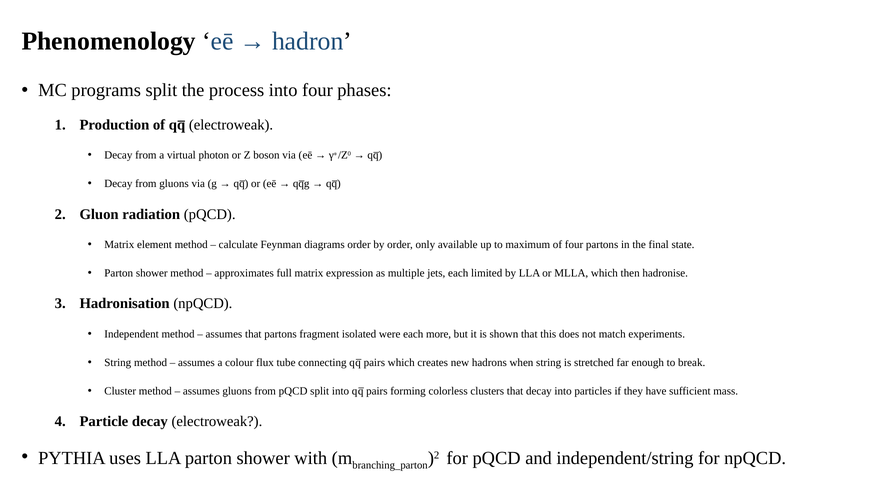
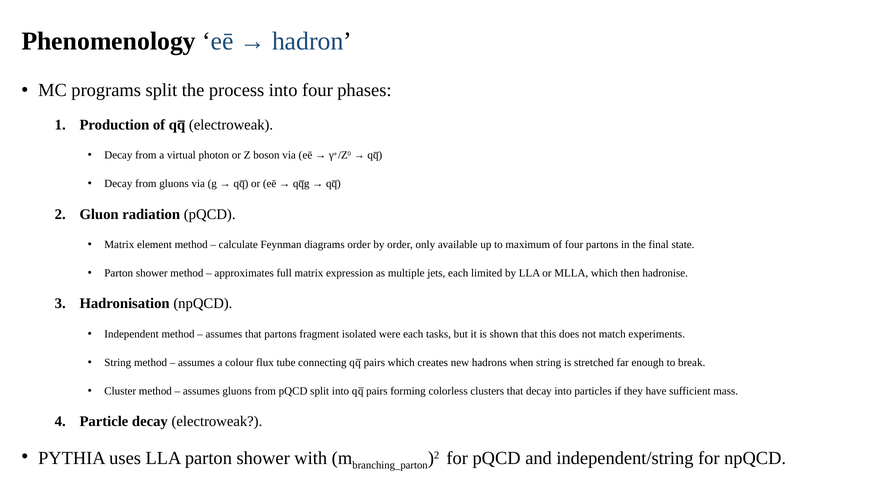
more: more -> tasks (439, 334)
